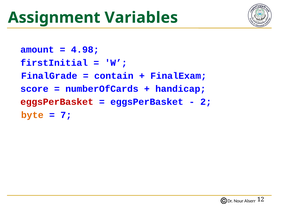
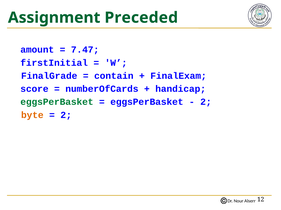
Variables: Variables -> Preceded (141, 18)
4.98: 4.98 -> 7.47 (85, 50)
eggsPerBasket colour: red -> green (57, 102)
7: 7 -> 2 (66, 115)
